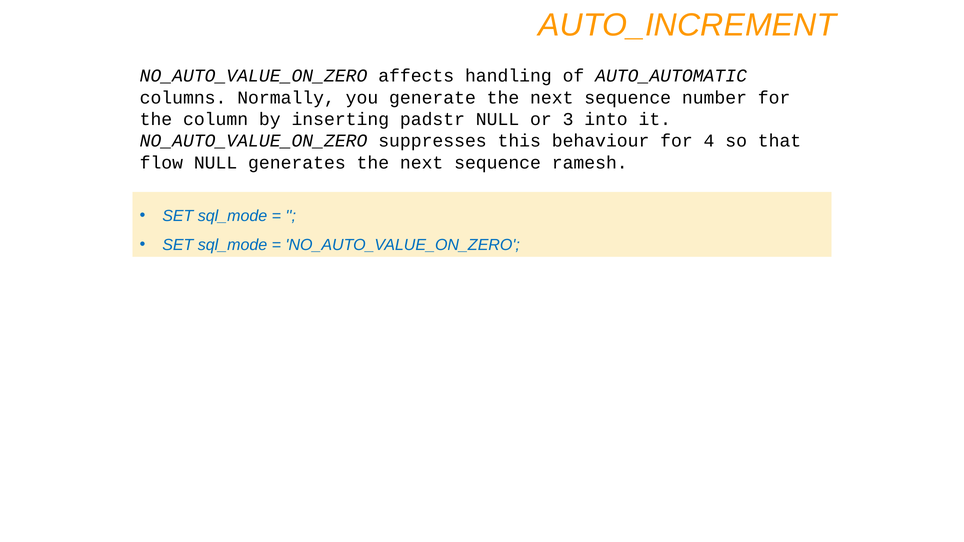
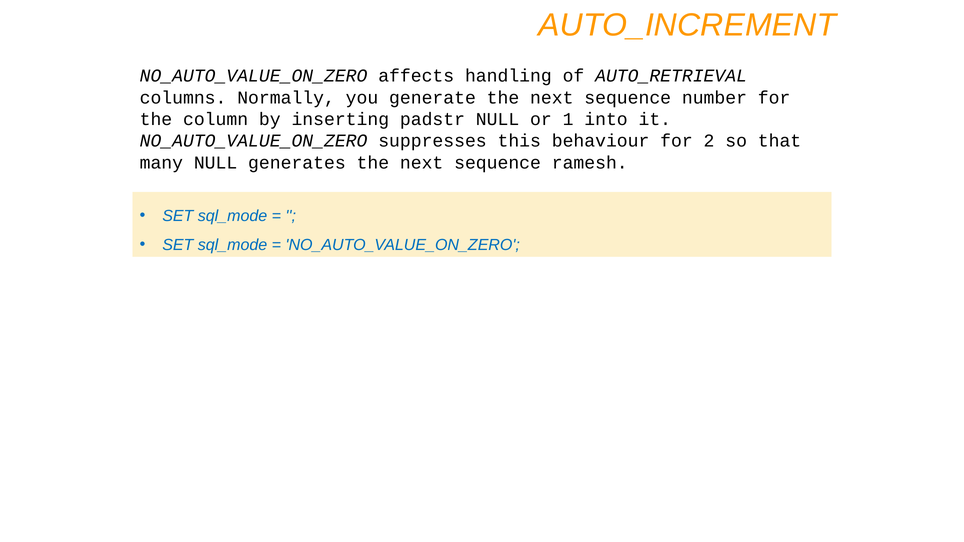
AUTO_AUTOMATIC: AUTO_AUTOMATIC -> AUTO_RETRIEVAL (671, 76)
3: 3 -> 1 (568, 119)
4: 4 -> 2 (709, 141)
flow: flow -> many (161, 163)
